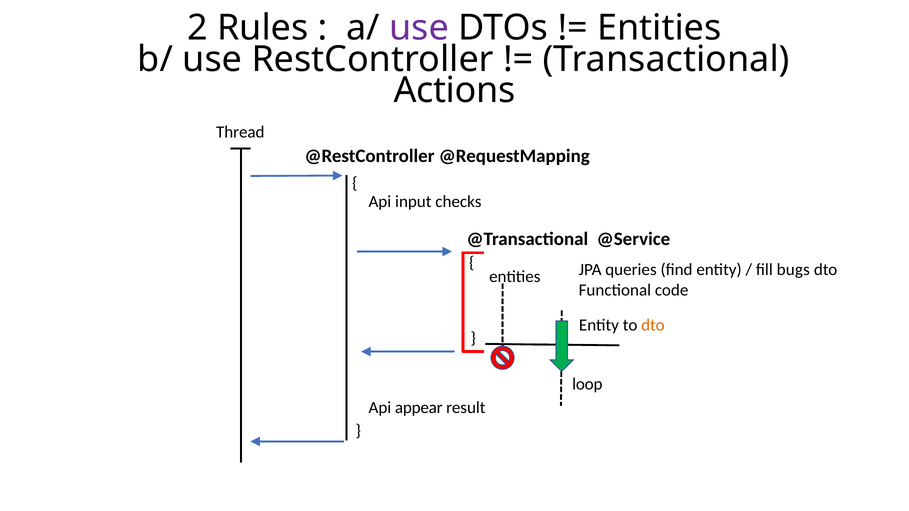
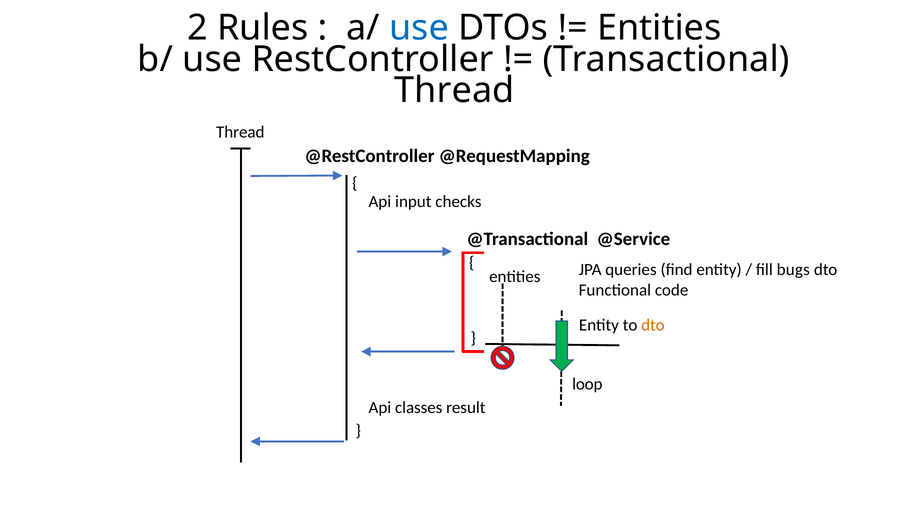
use colour: purple -> blue (419, 28)
Actions: Actions -> Thread (454, 90)
appear: appear -> classes (419, 408)
